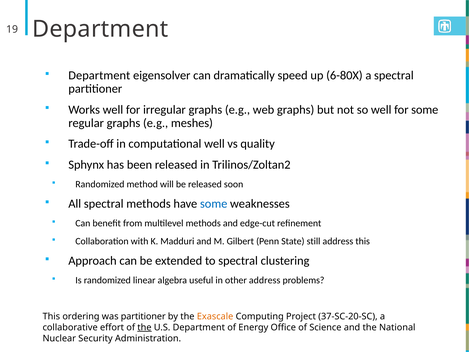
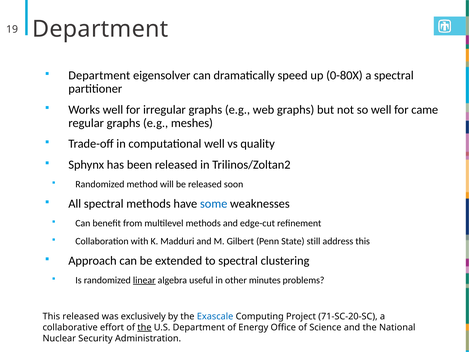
6-80X: 6-80X -> 0-80X (344, 75)
for some: some -> came (425, 110)
linear underline: none -> present (144, 280)
other address: address -> minutes (265, 280)
This ordering: ordering -> released (81, 316)
was partitioner: partitioner -> exclusively (143, 316)
Exascale colour: orange -> blue (215, 316)
37-SC-20-SC: 37-SC-20-SC -> 71-SC-20-SC (348, 316)
